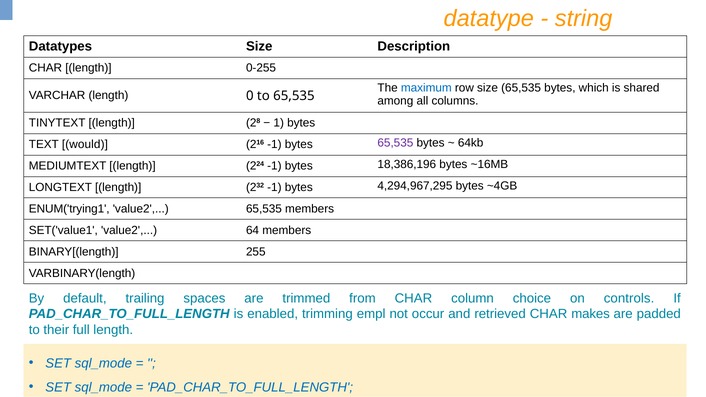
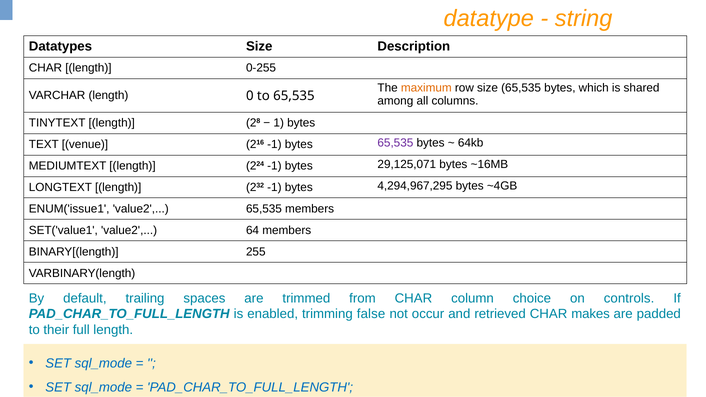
maximum colour: blue -> orange (426, 88)
would: would -> venue (85, 145)
18,386,196: 18,386,196 -> 29,125,071 (407, 164)
ENUM('trying1: ENUM('trying1 -> ENUM('issue1 (69, 209)
empl: empl -> false (371, 314)
